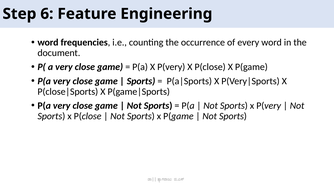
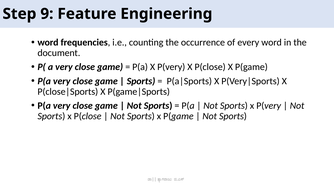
6: 6 -> 9 (47, 14)
